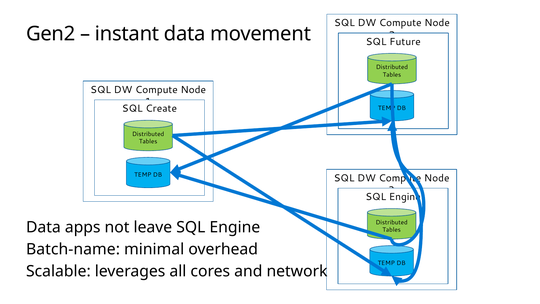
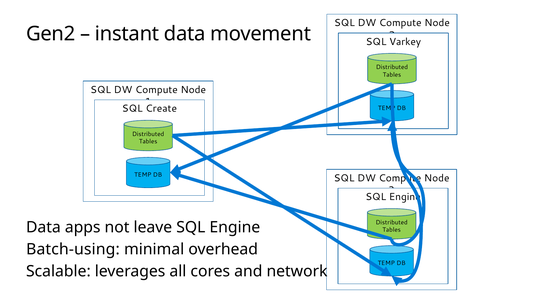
Future: Future -> Varkey (405, 42)
Batch-name: Batch-name -> Batch-using (73, 249)
